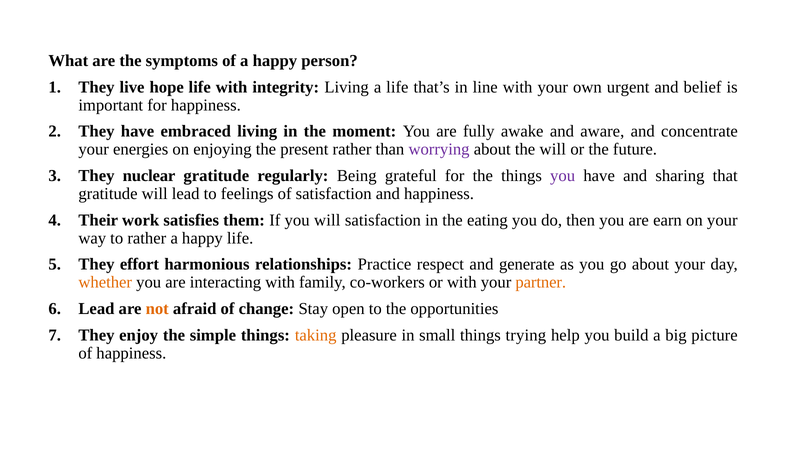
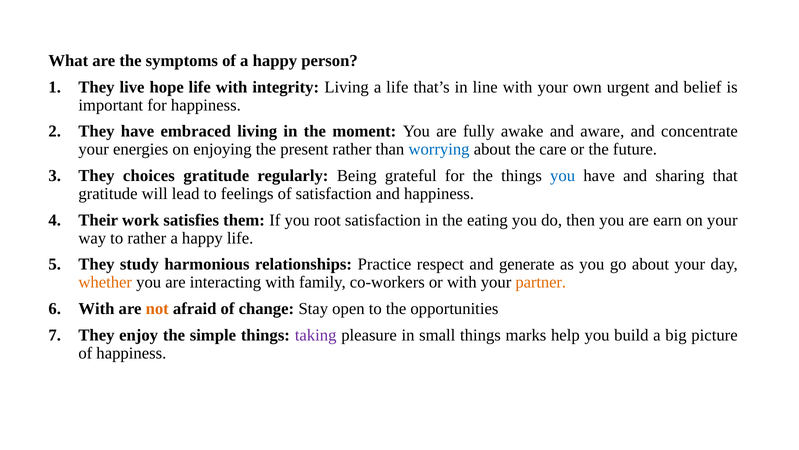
worrying colour: purple -> blue (439, 149)
the will: will -> care (553, 149)
nuclear: nuclear -> choices (149, 175)
you colour: purple -> blue (563, 175)
you will: will -> root (327, 220)
effort: effort -> study (139, 264)
Lead: Lead -> With (96, 308)
taking colour: orange -> purple (316, 335)
trying: trying -> marks (526, 335)
